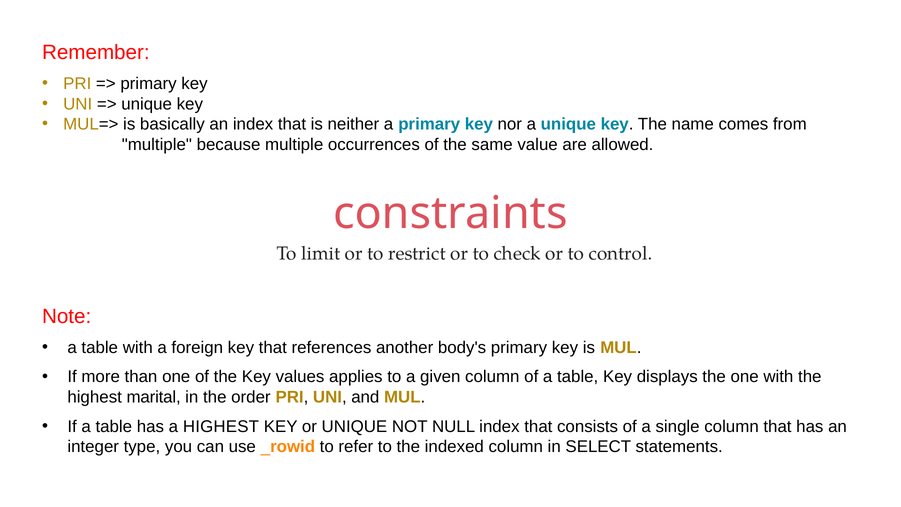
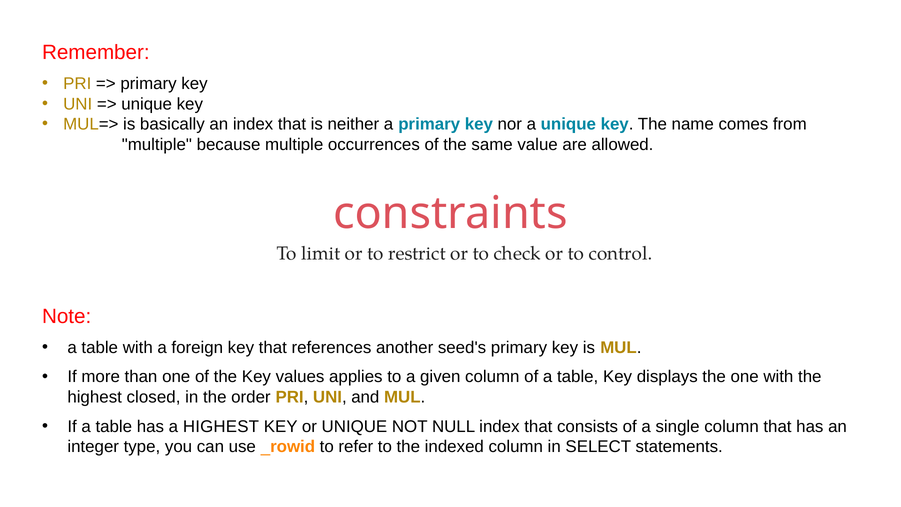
body's: body's -> seed's (462, 347)
marital: marital -> closed (154, 397)
